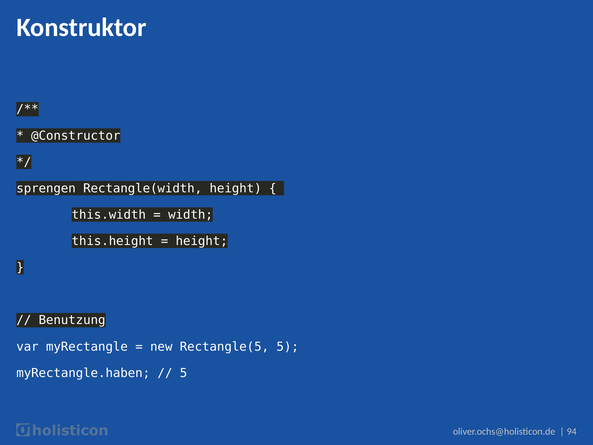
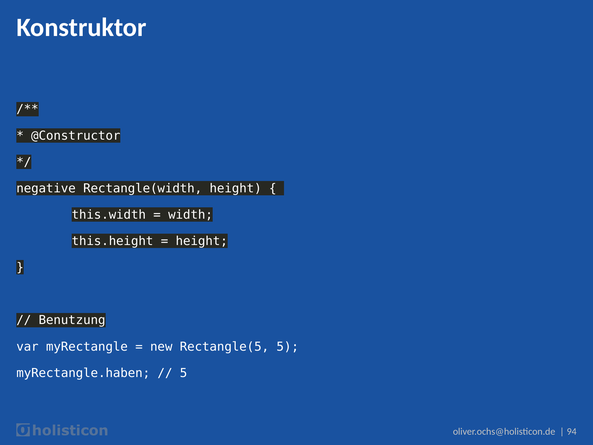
sprengen: sprengen -> negative (46, 188)
